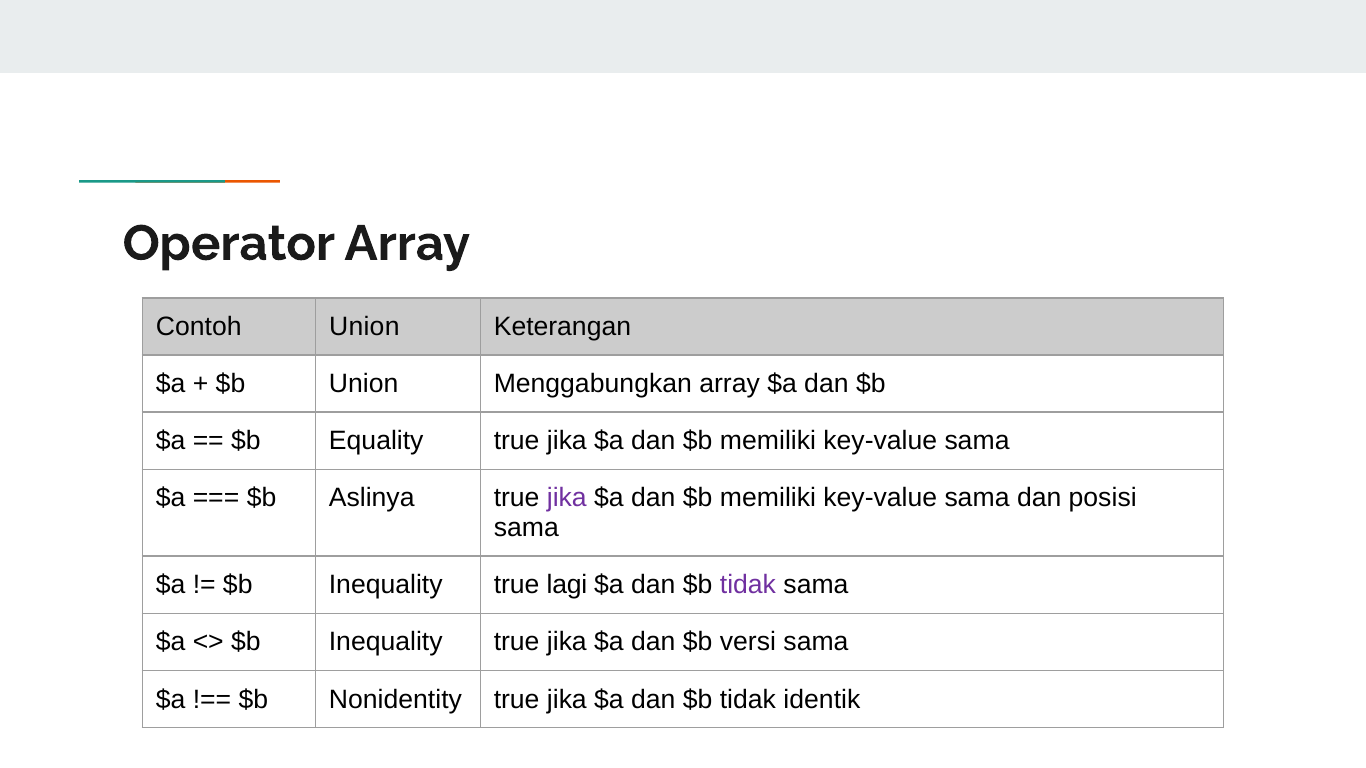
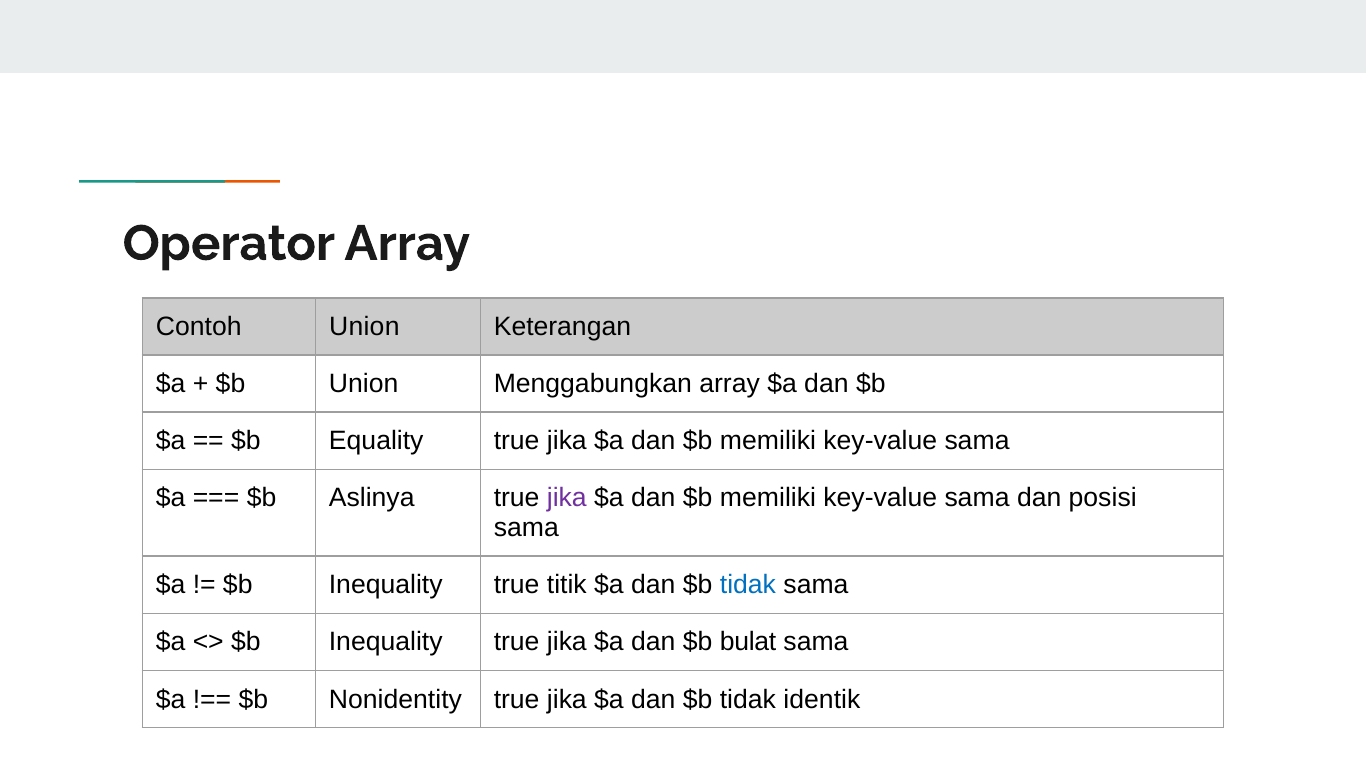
lagi: lagi -> titik (567, 585)
tidak colour: purple -> blue (748, 585)
versi: versi -> bulat (748, 643)
